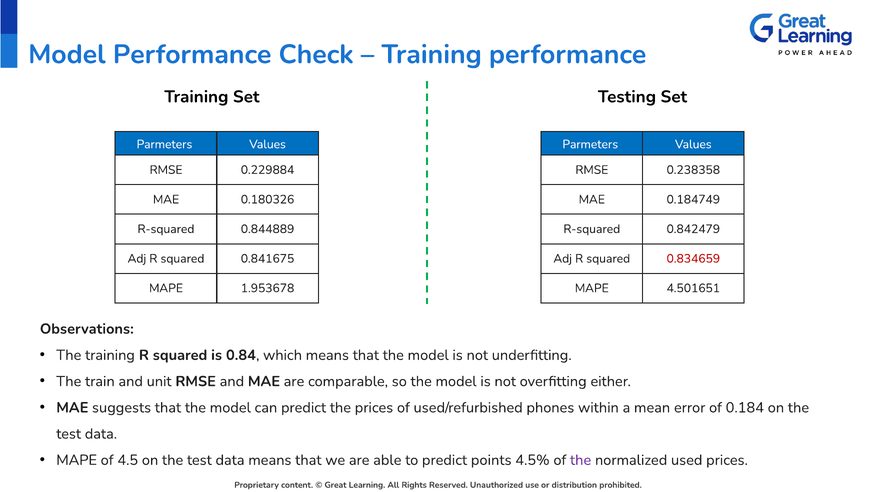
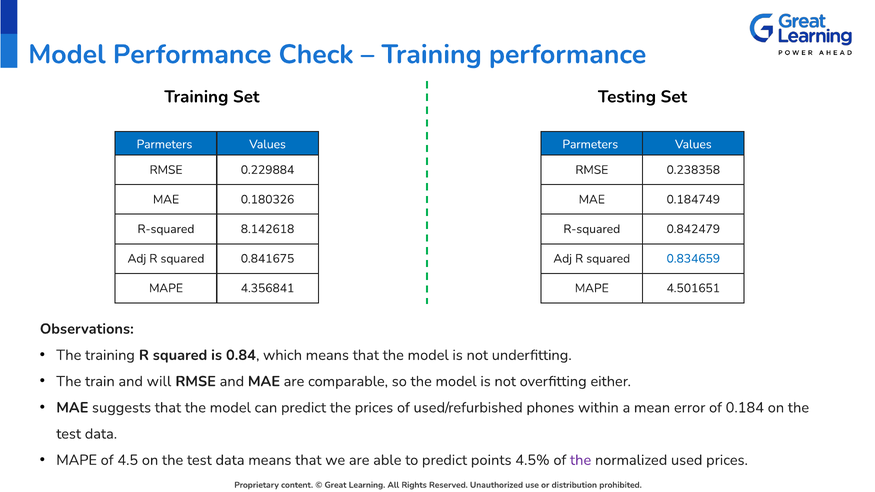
0.844889: 0.844889 -> 8.142618 (268, 229)
0.834659 colour: red -> blue (693, 259)
1.953678: 1.953678 -> 4.356841 (268, 288)
unit: unit -> will (159, 382)
